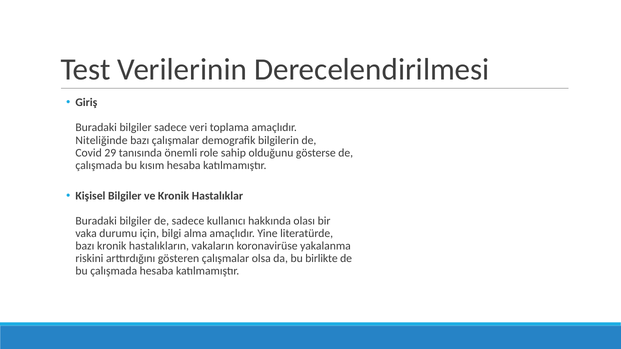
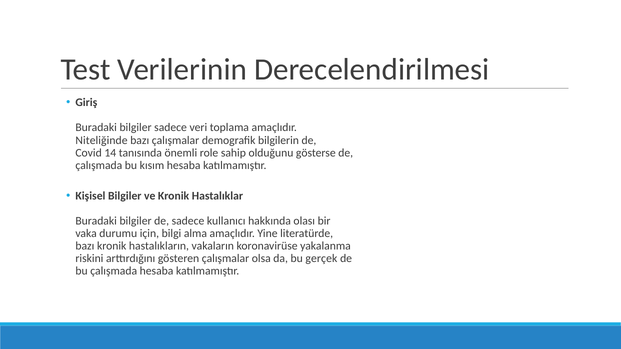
29: 29 -> 14 (110, 153)
birlikte: birlikte -> gerçek (321, 259)
